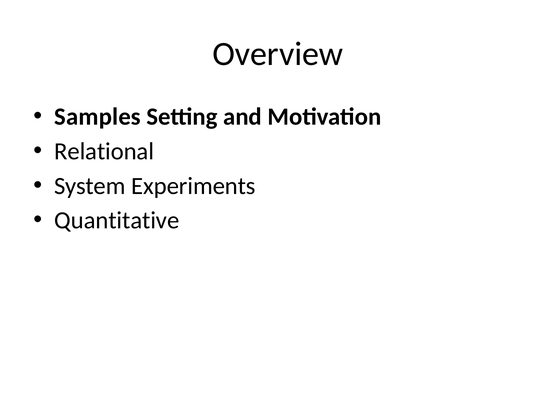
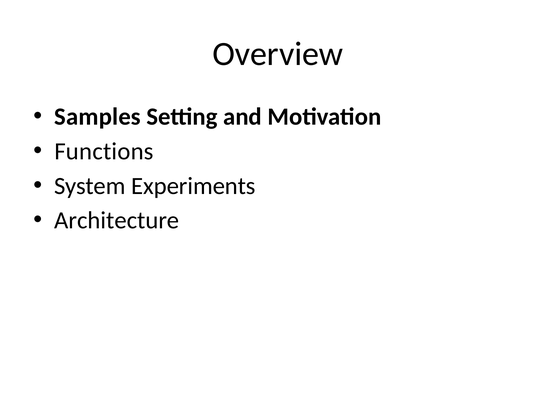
Relational: Relational -> Functions (104, 151)
Quantitative: Quantitative -> Architecture (117, 220)
